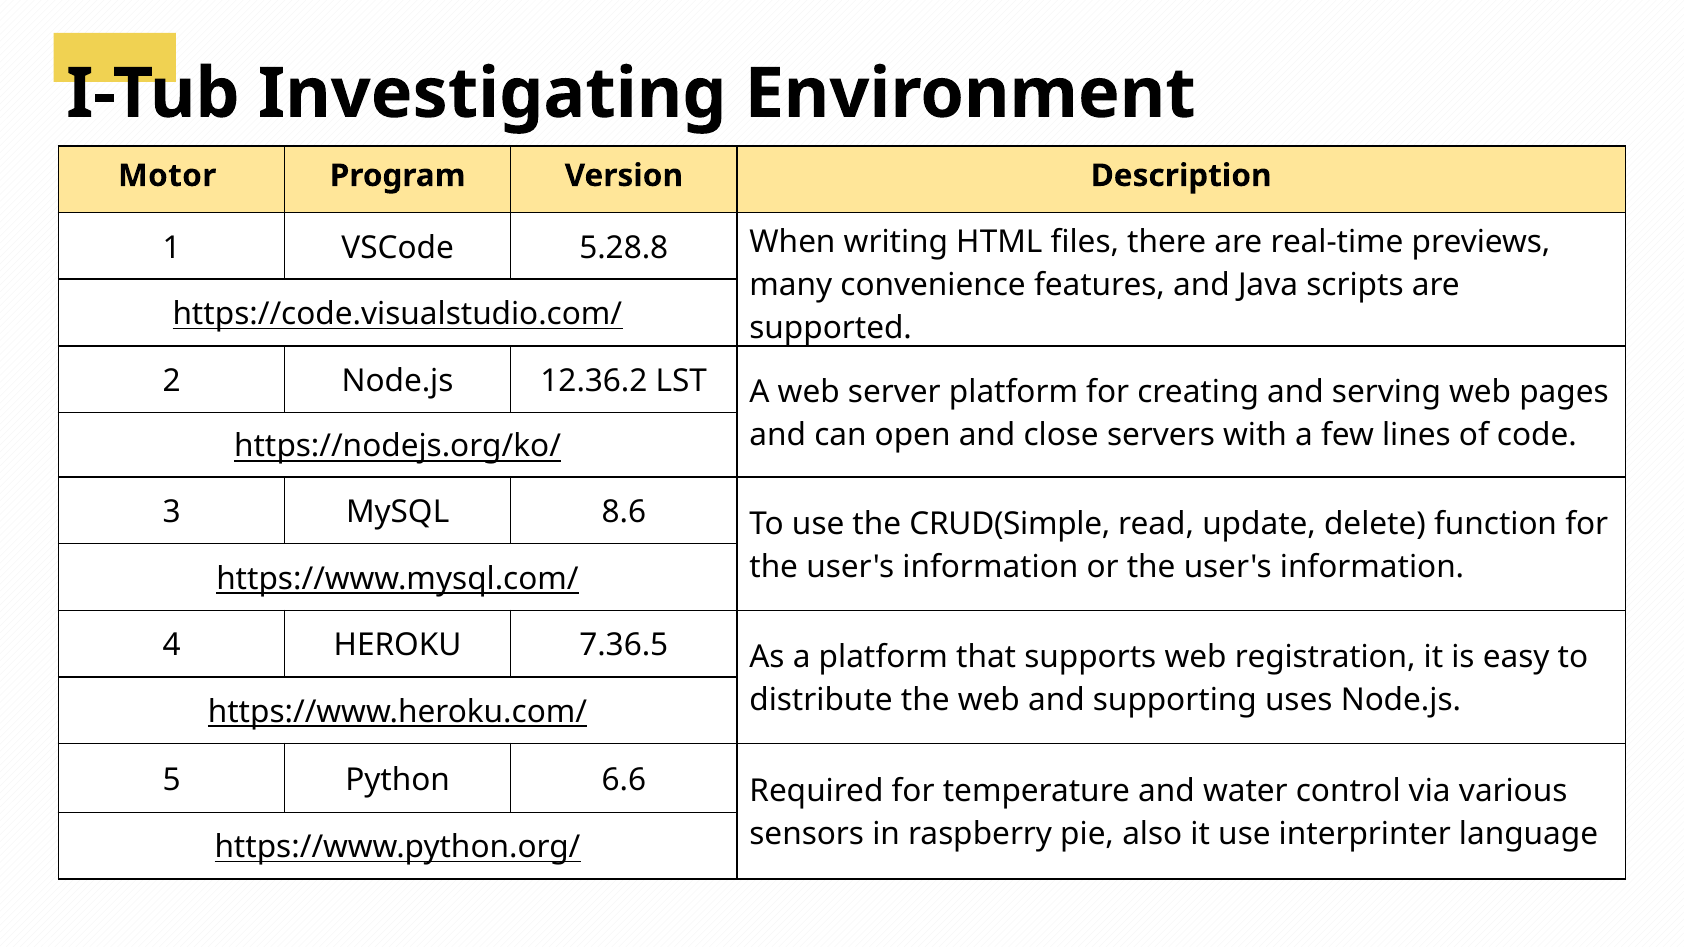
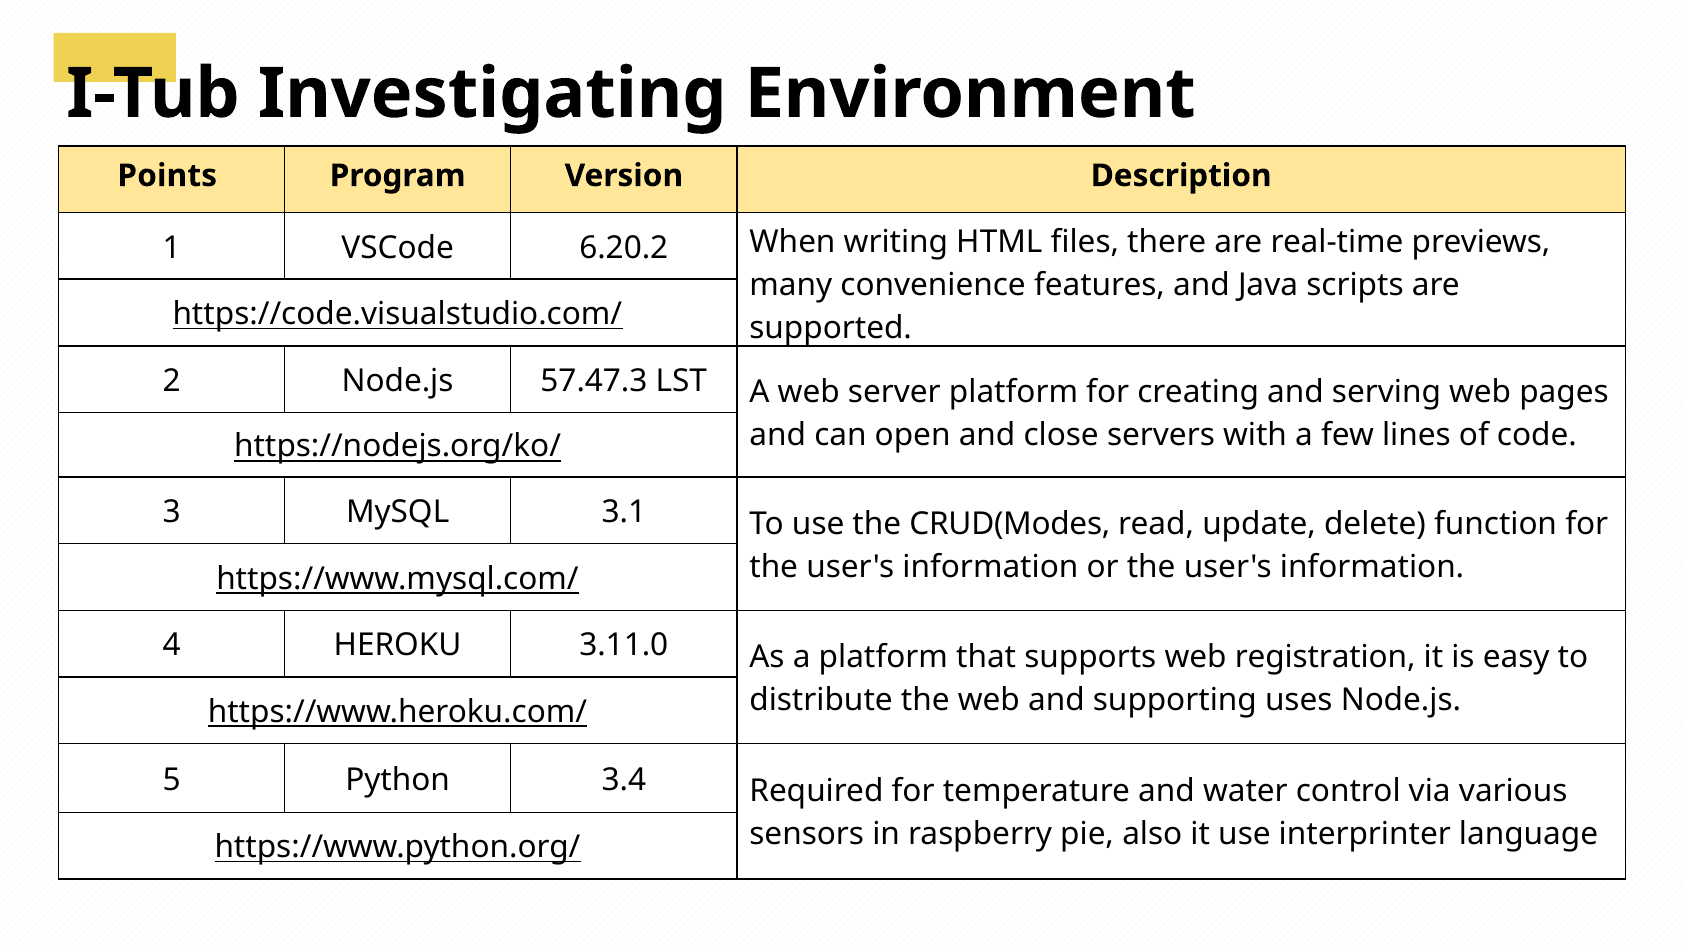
Motor: Motor -> Points (167, 176)
5.28.8: 5.28.8 -> 6.20.2 (624, 248)
12.36.2: 12.36.2 -> 57.47.3 (594, 381)
8.6: 8.6 -> 3.1 (624, 512)
CRUD(Simple: CRUD(Simple -> CRUD(Modes (1010, 524)
7.36.5: 7.36.5 -> 3.11.0 (624, 645)
6.6: 6.6 -> 3.4 (624, 780)
